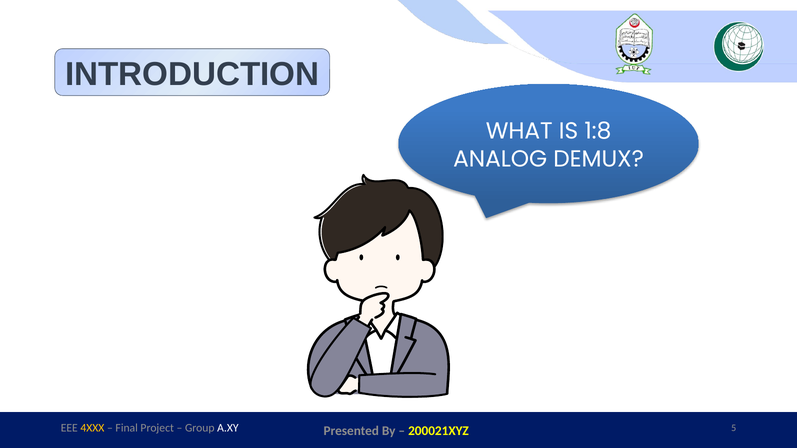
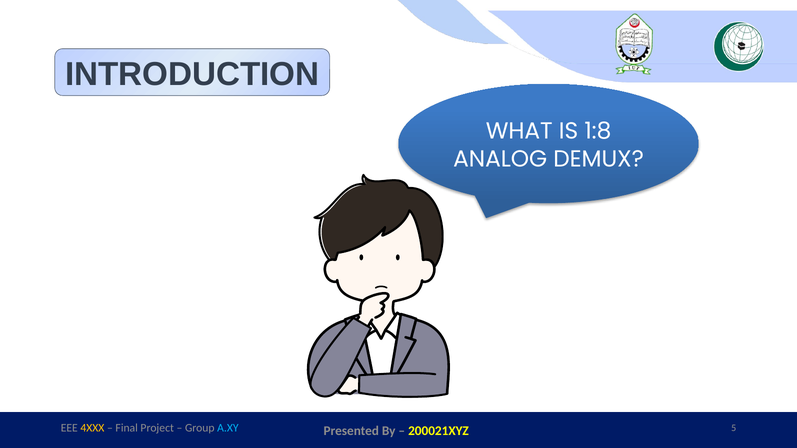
A.XY colour: white -> light blue (228, 428)
